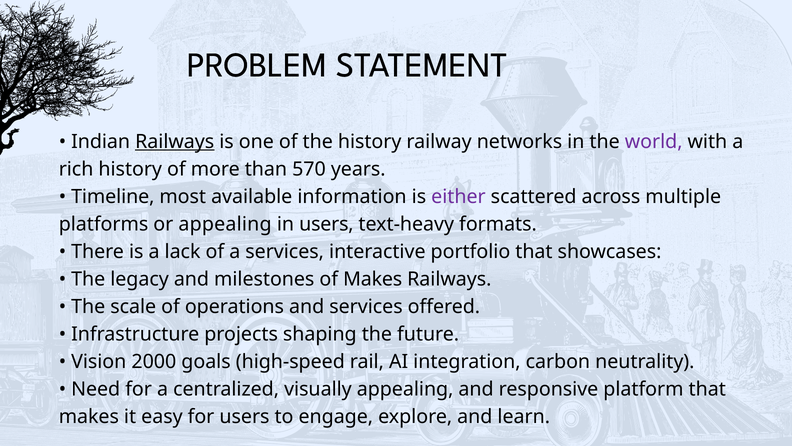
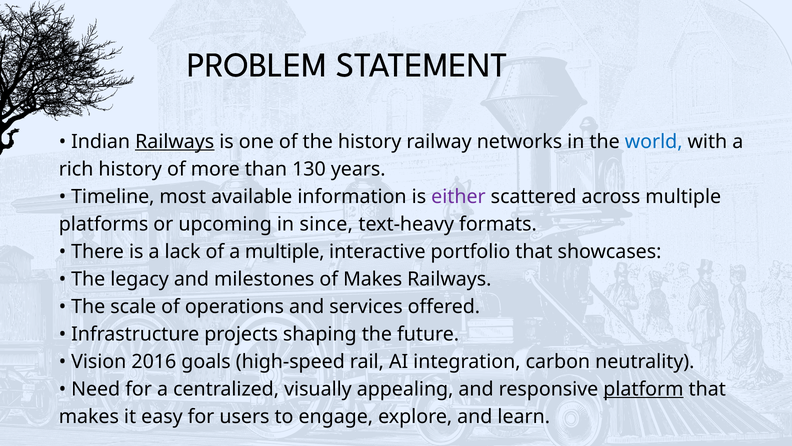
world colour: purple -> blue (654, 141)
570: 570 -> 130 (309, 169)
or appealing: appealing -> upcoming (225, 224)
in users: users -> since (326, 224)
a services: services -> multiple (285, 251)
2000: 2000 -> 2016 (154, 361)
platform underline: none -> present (643, 389)
